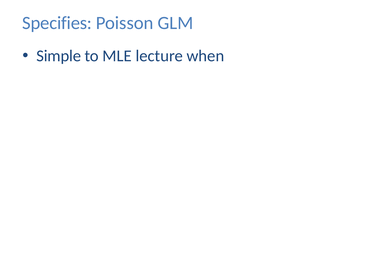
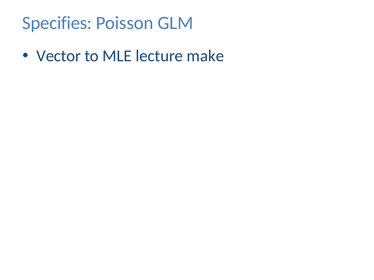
Simple: Simple -> Vector (59, 56)
when: when -> make (205, 56)
